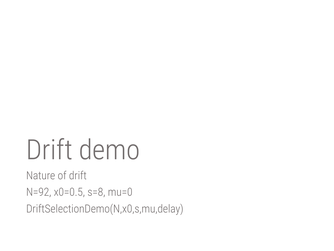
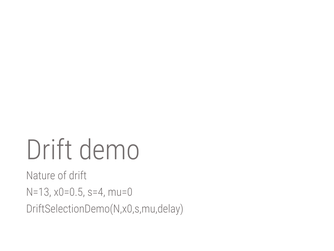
N=92: N=92 -> N=13 (39, 192)
s=8: s=8 -> s=4 (96, 192)
